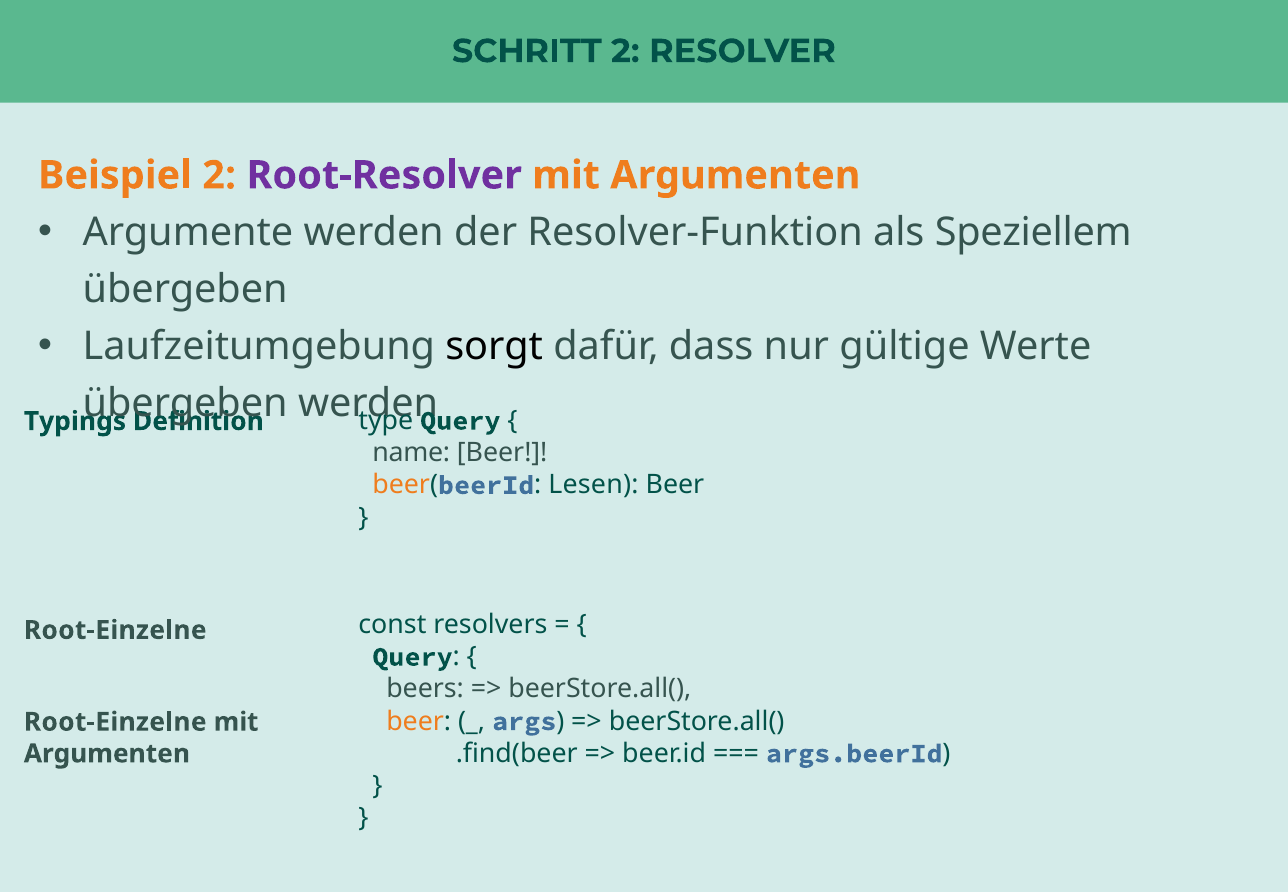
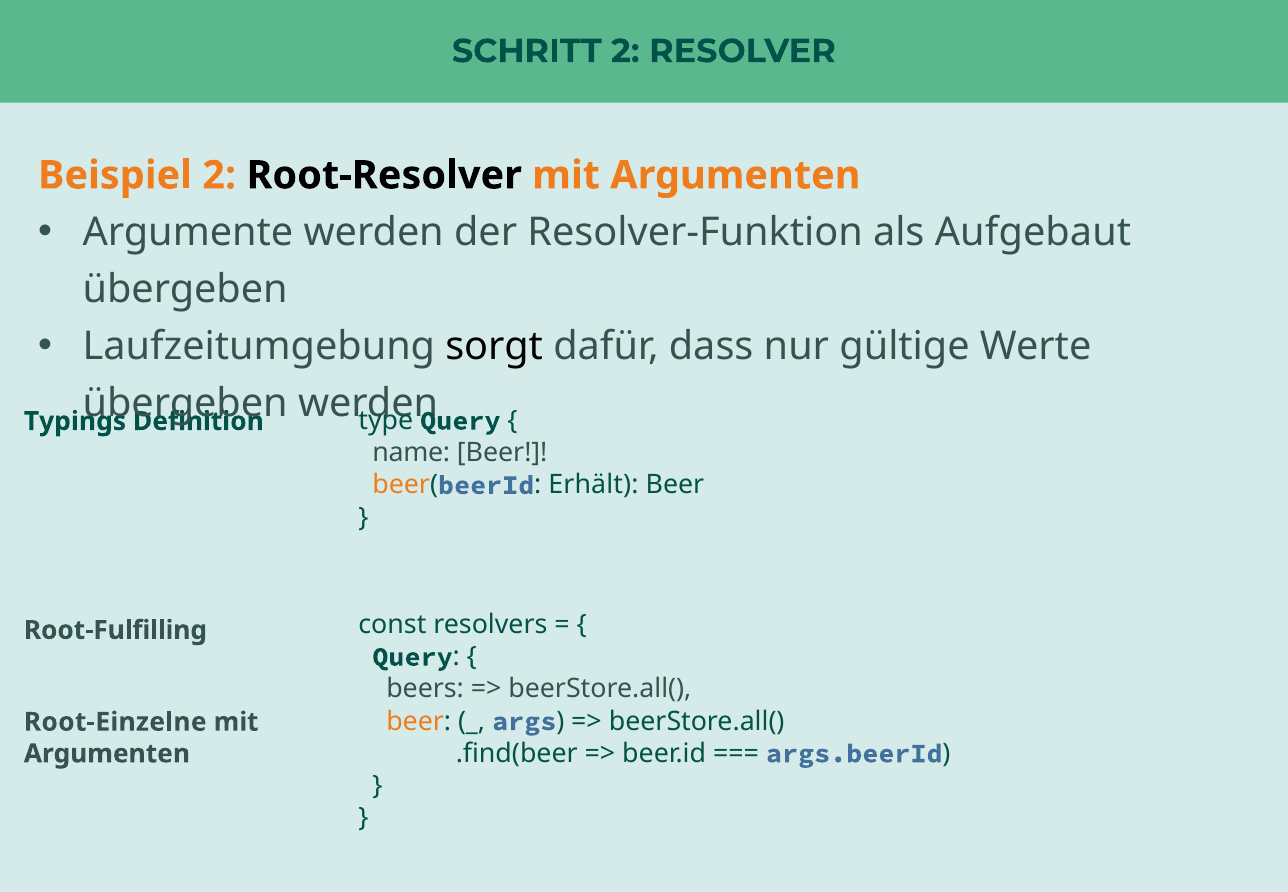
Root-Resolver colour: purple -> black (384, 175)
Speziellem: Speziellem -> Aufgebaut (1033, 232)
Lesen: Lesen -> Erhält (593, 485)
Root-Einzelne: Root-Einzelne -> Root-Fulfilling (115, 630)
